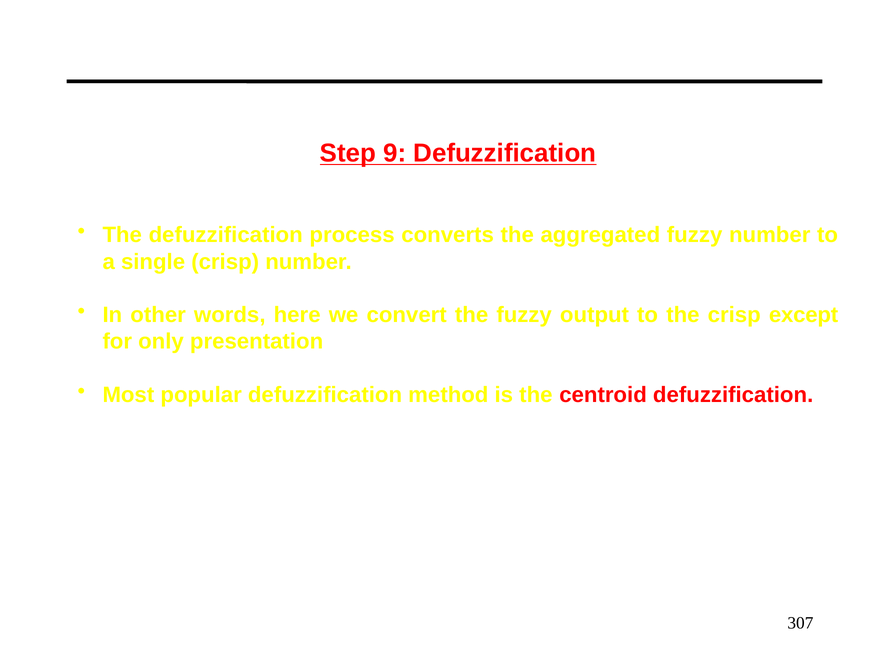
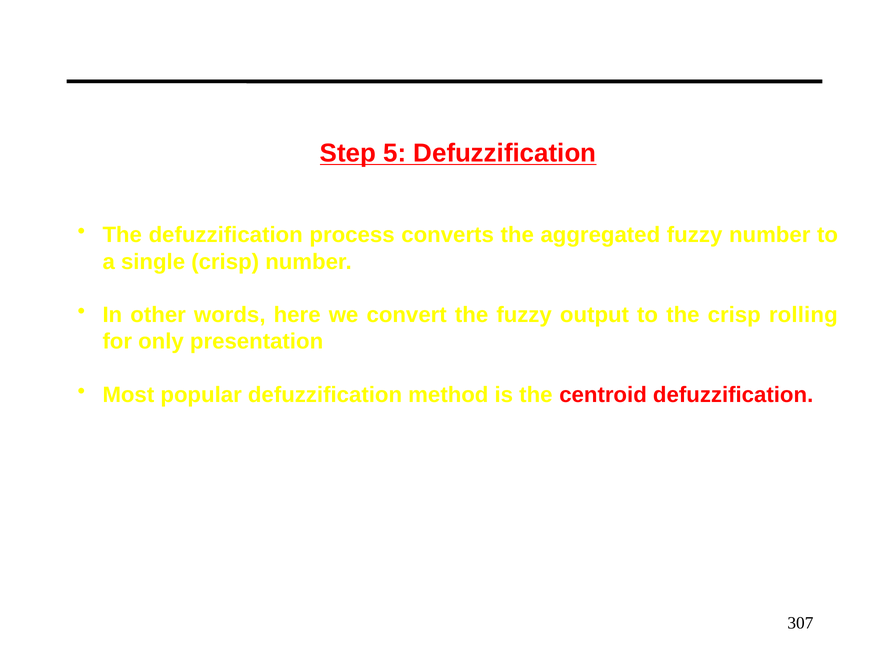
9: 9 -> 5 (395, 153)
except: except -> rolling (803, 315)
